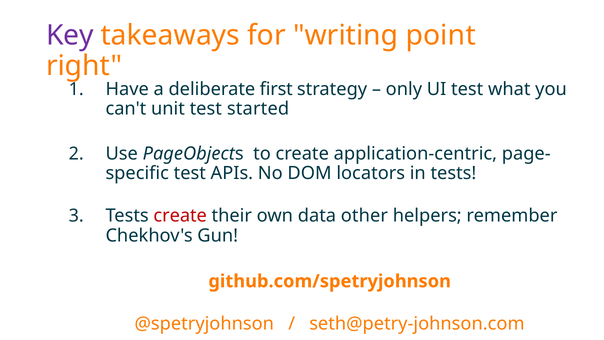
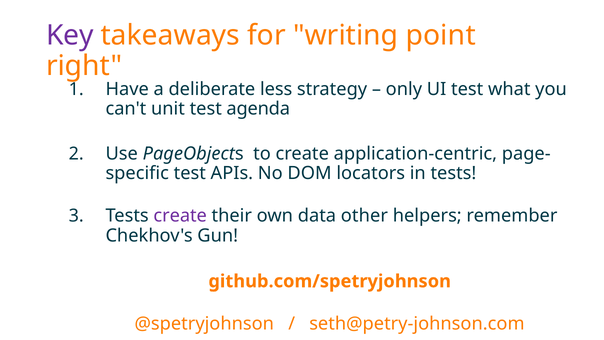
first: first -> less (276, 89)
started: started -> agenda (258, 109)
create colour: red -> purple (180, 216)
